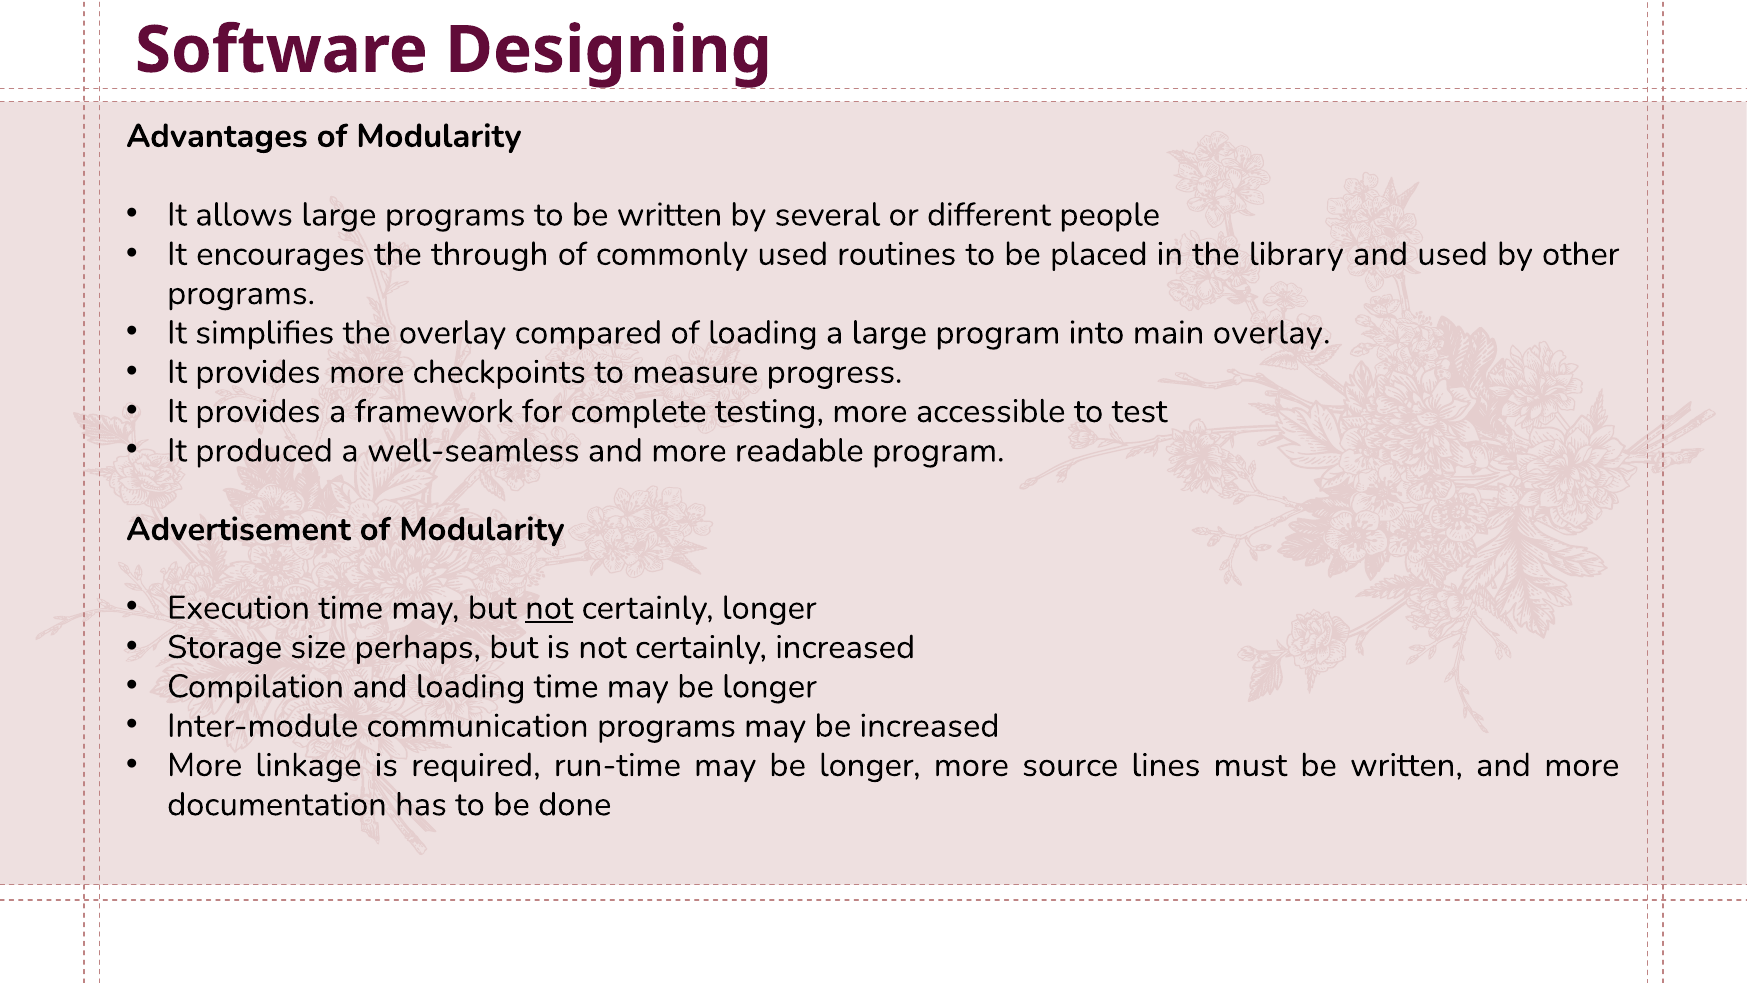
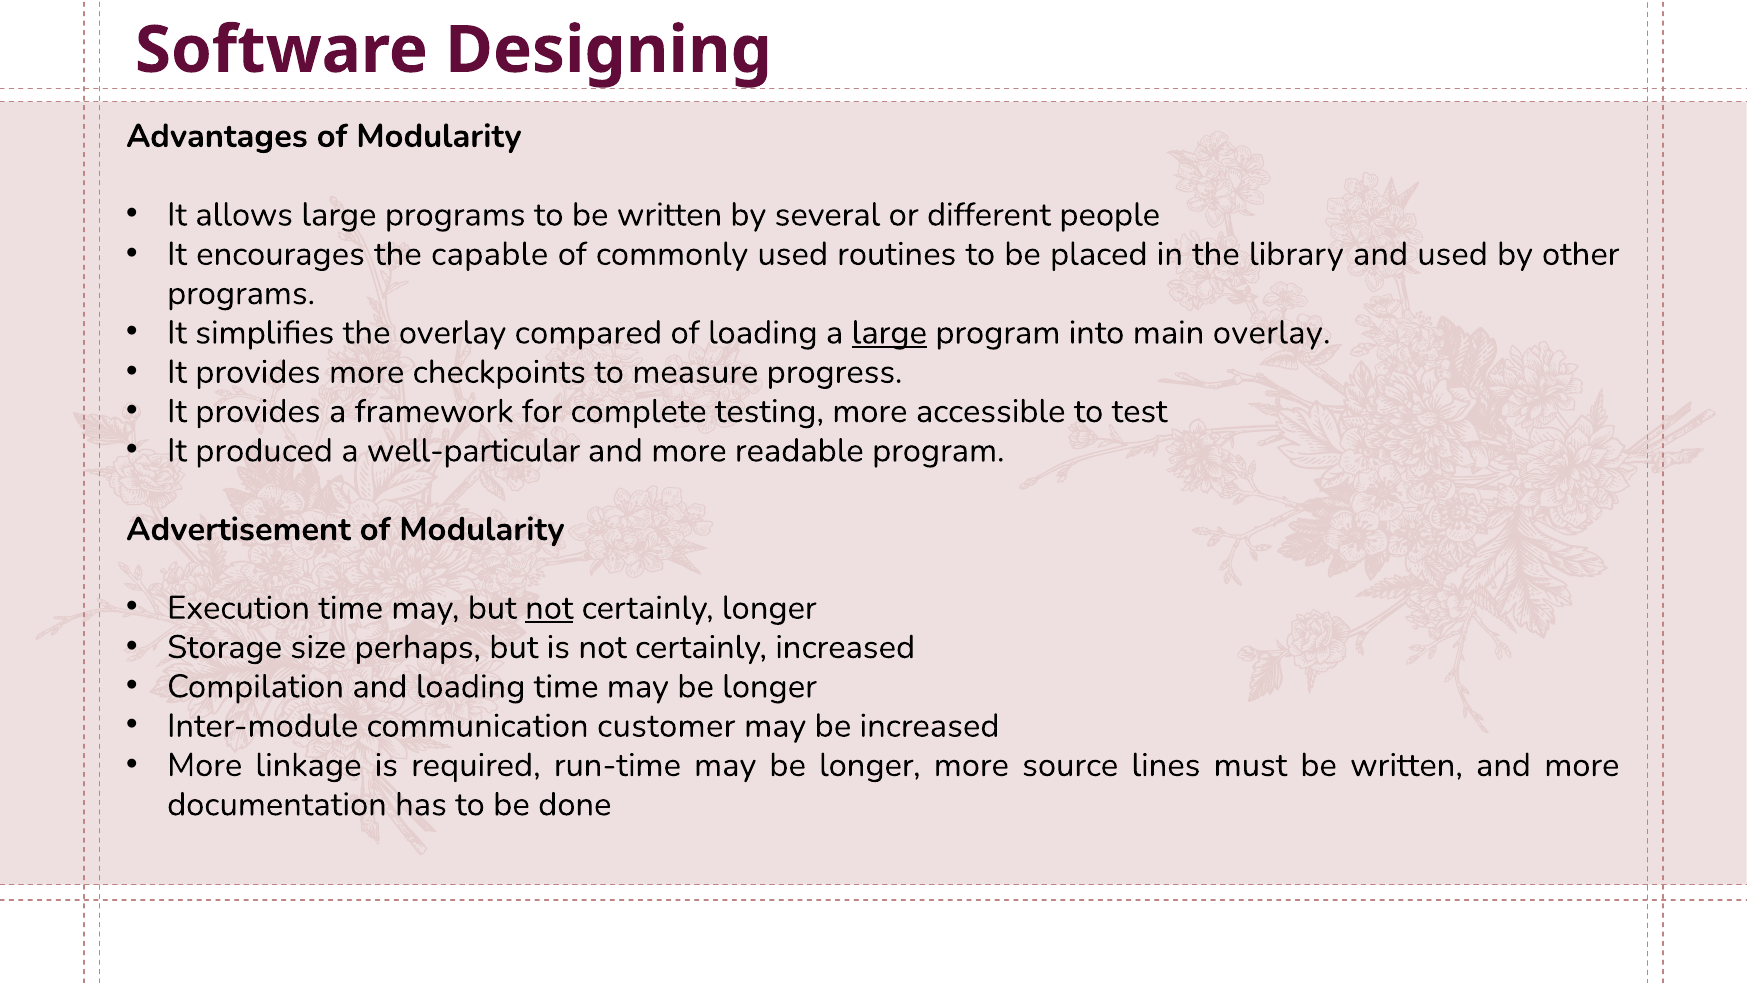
through: through -> capable (490, 254)
large underline: none -> present (889, 333)
well-seamless: well-seamless -> well-particular (473, 450)
communication programs: programs -> customer (666, 726)
